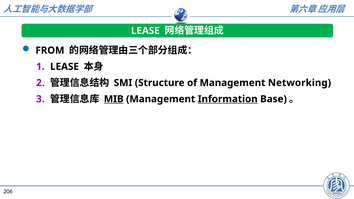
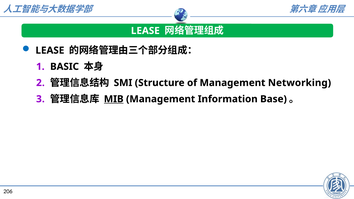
FROM: FROM -> LEASE (50, 50)
LEASE: LEASE -> BASIC (65, 67)
Information underline: present -> none (228, 99)
